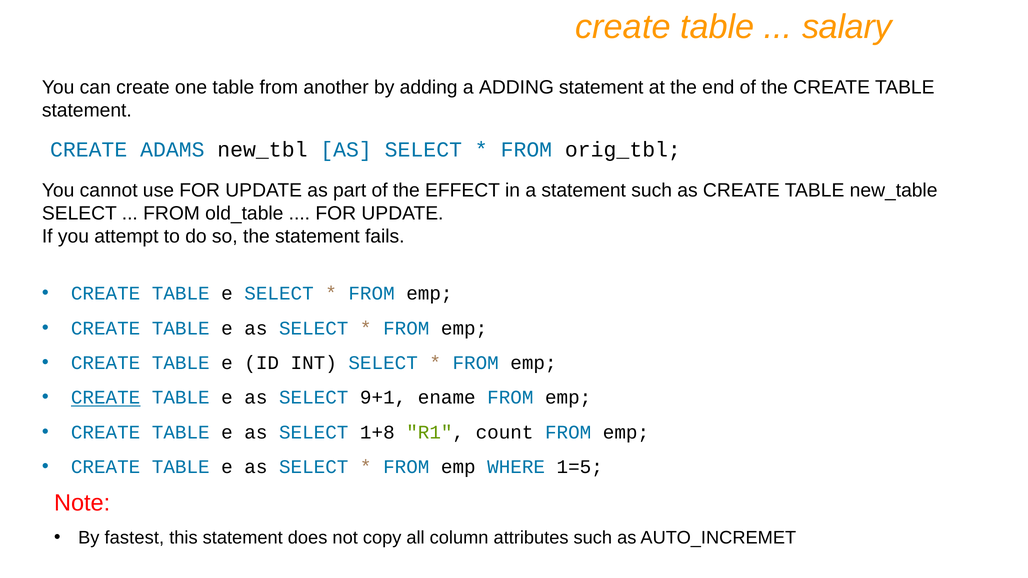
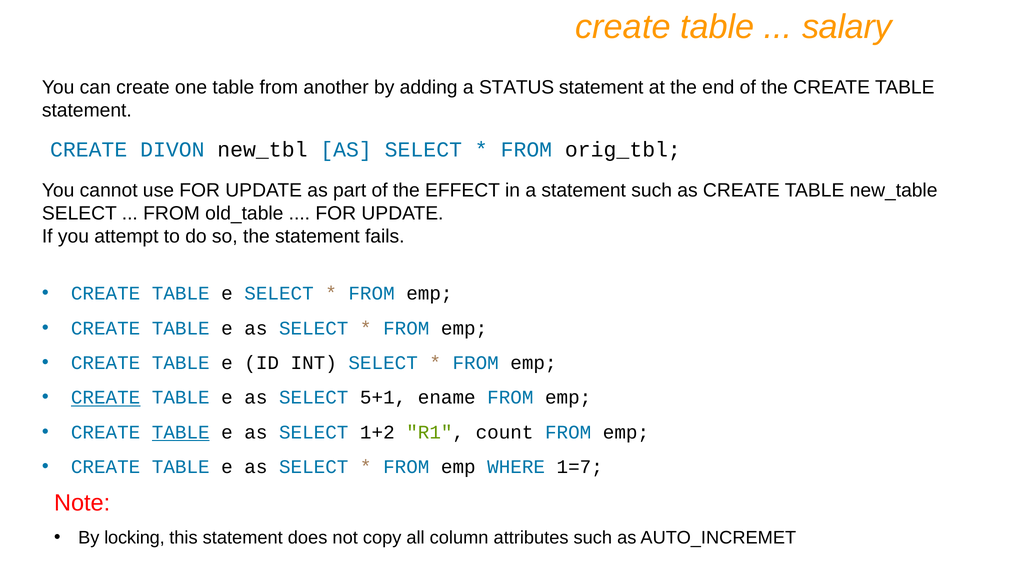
a ADDING: ADDING -> STATUS (517, 87)
ADAMS: ADAMS -> DIVON (172, 150)
9+1: 9+1 -> 5+1 (383, 398)
TABLE underline: none -> present (181, 432)
1+8: 1+8 -> 1+2 (377, 432)
1=5: 1=5 -> 1=7 (580, 467)
fastest: fastest -> locking (134, 538)
